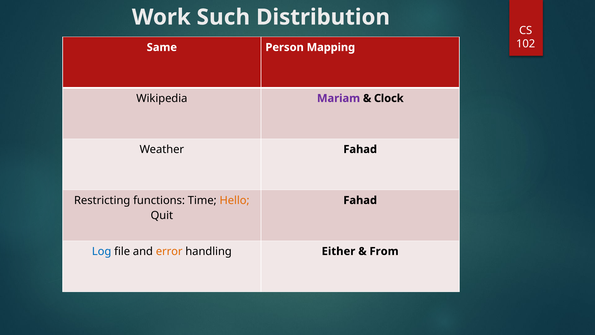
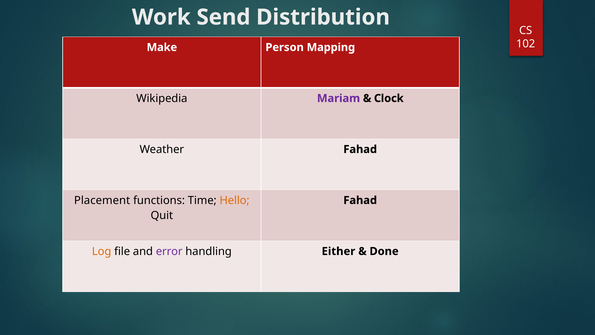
Such: Such -> Send (223, 17)
Same: Same -> Make (162, 47)
Restricting: Restricting -> Placement (102, 200)
Log colour: blue -> orange (102, 251)
error colour: orange -> purple (169, 251)
From: From -> Done (384, 251)
